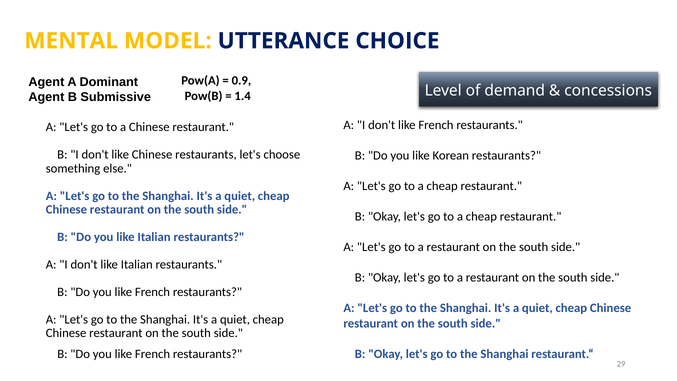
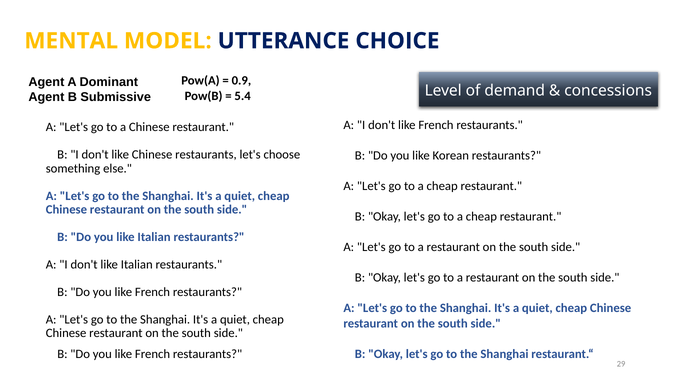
1.4: 1.4 -> 5.4 (243, 96)
